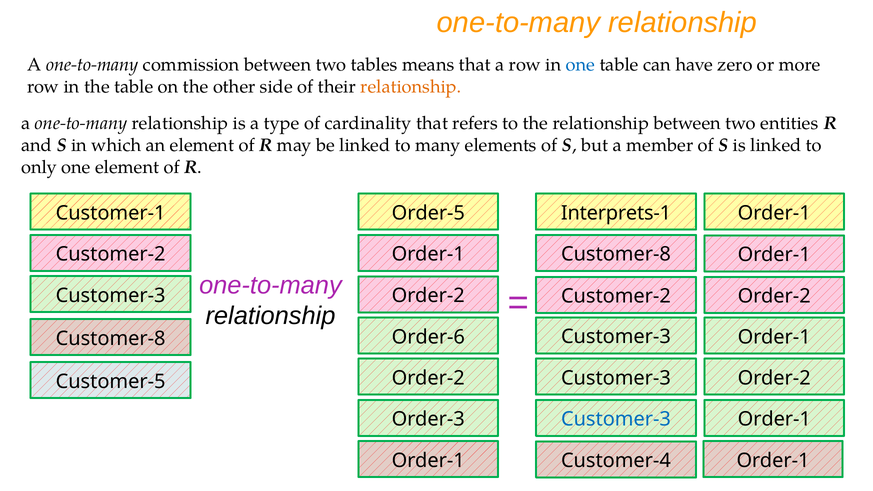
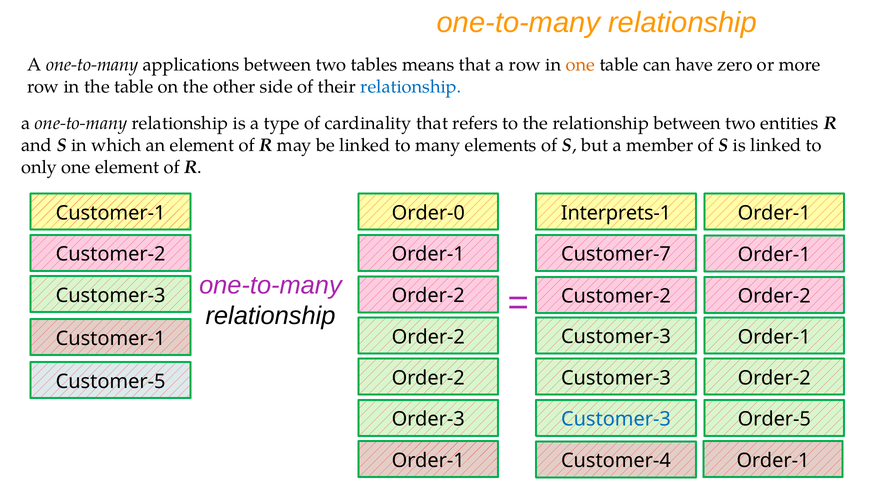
commission: commission -> applications (191, 65)
one colour: blue -> orange (580, 65)
relationship colour: orange -> blue (411, 87)
Order-5: Order-5 -> Order-0 (428, 213)
Customer-8: Customer-8 -> Customer-7 (616, 254)
Order-6: Order-6 -> Order-2 (428, 337)
Customer-8: Customer-8 -> Customer-1 (111, 339)
Order-1: Order-1 -> Order-5 (774, 419)
